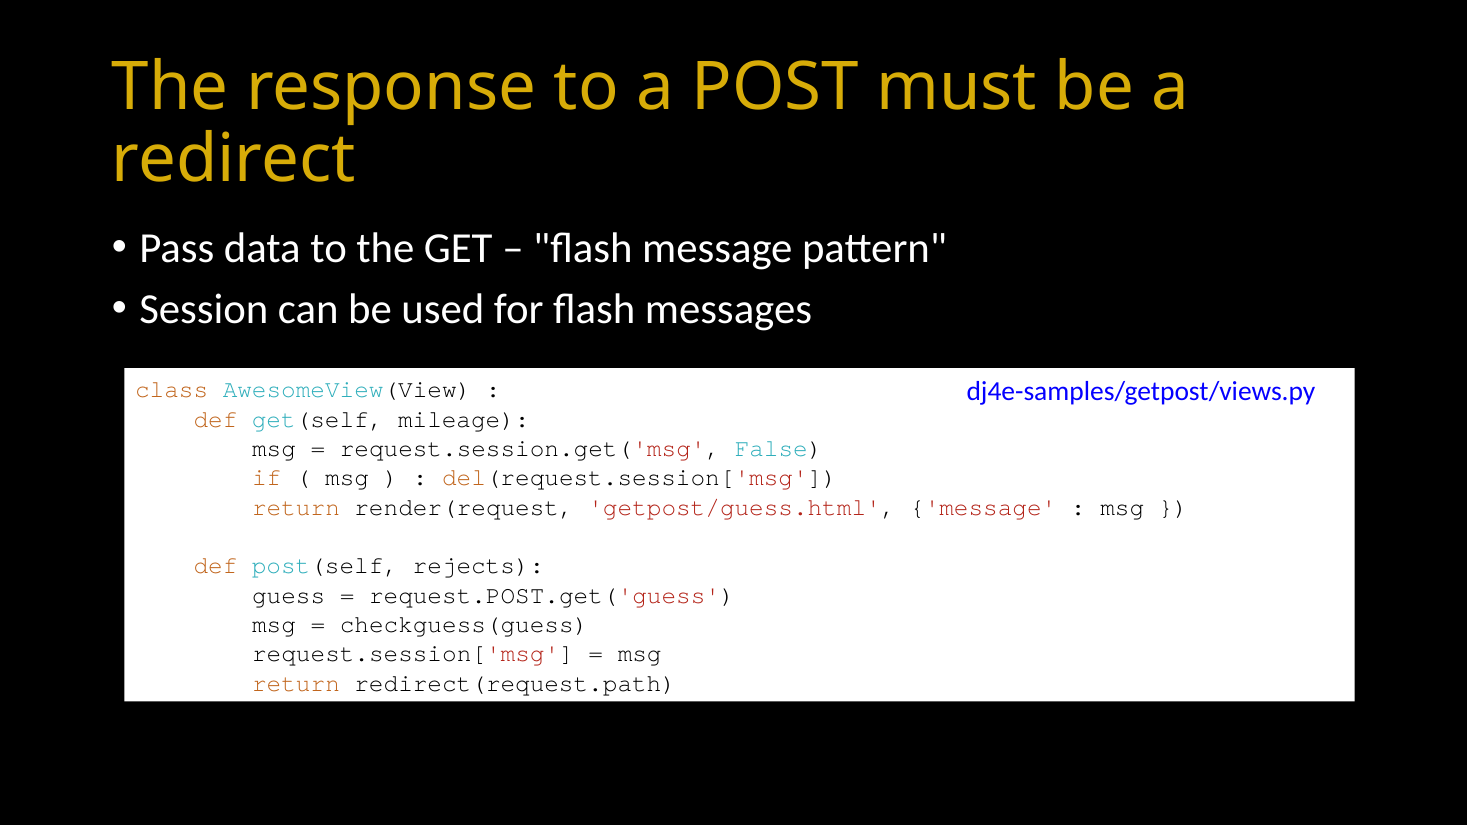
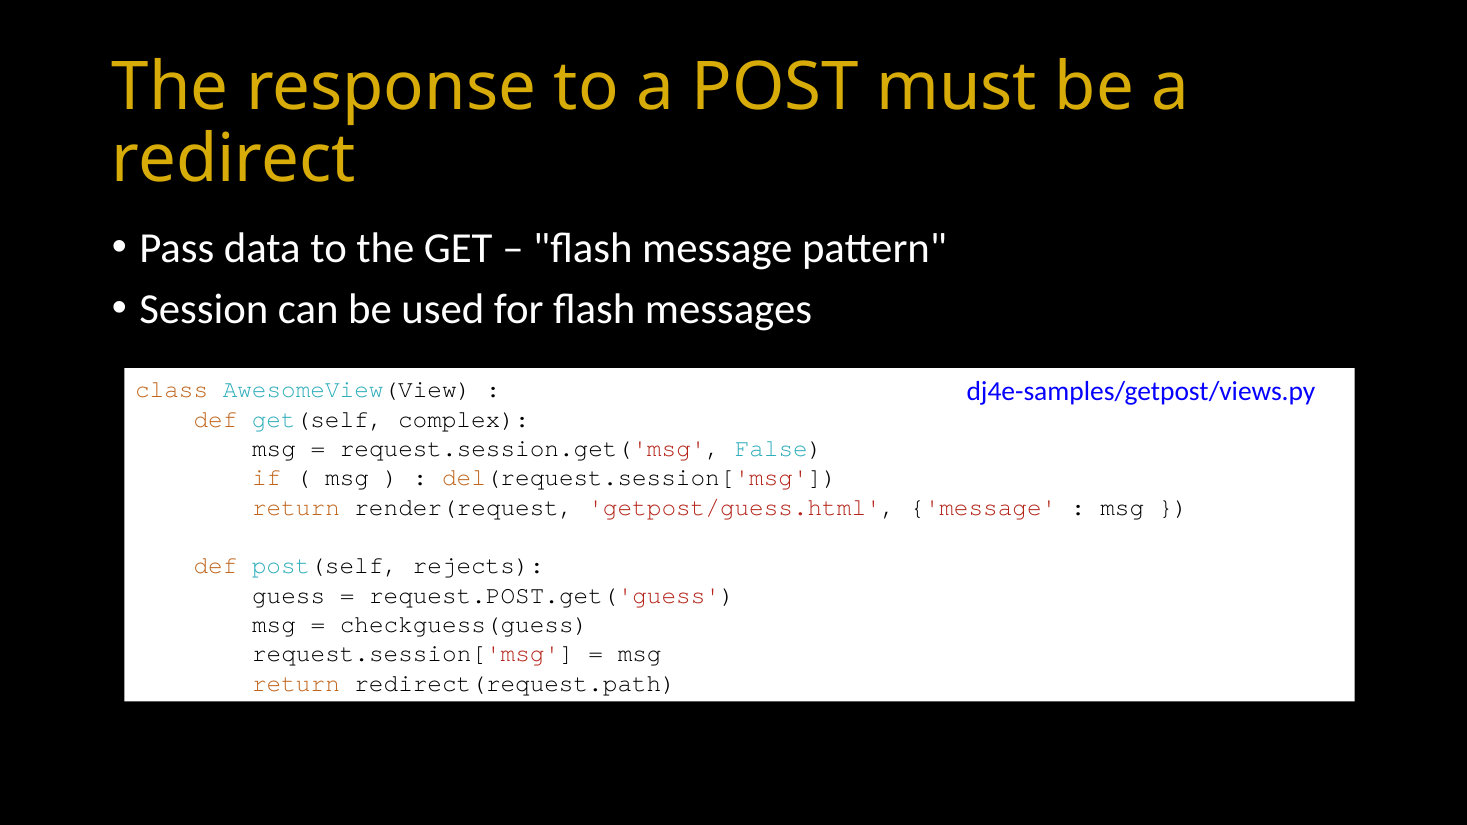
mileage: mileage -> complex (464, 419)
